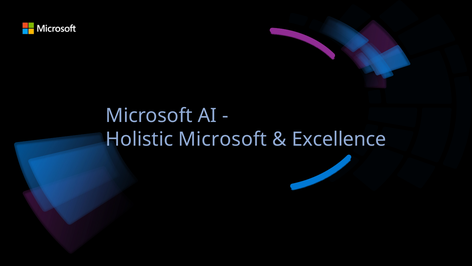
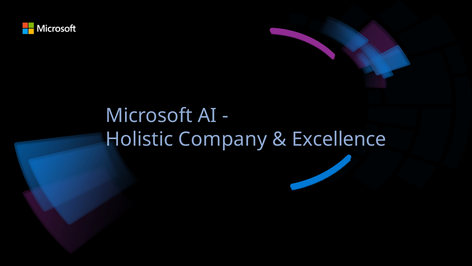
Holistic Microsoft: Microsoft -> Company (223, 139)
